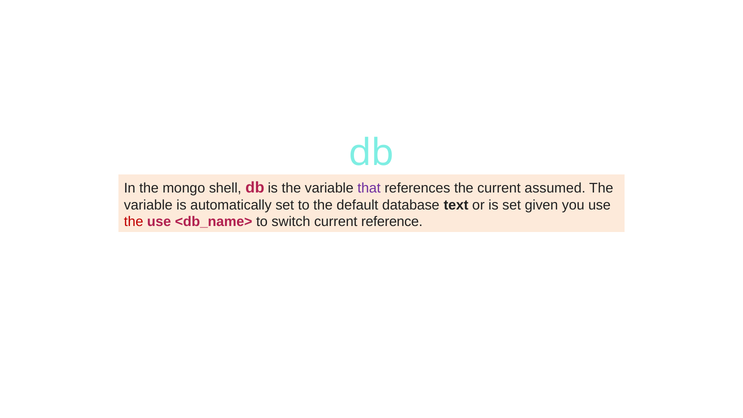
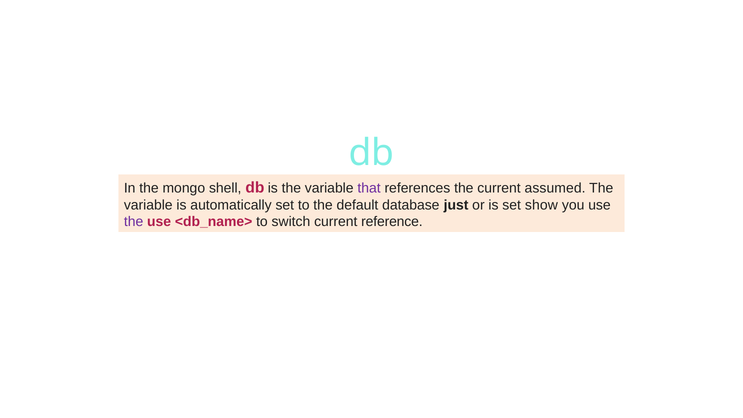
text: text -> just (456, 205)
given: given -> show (541, 205)
the colour: red -> purple (134, 222)
